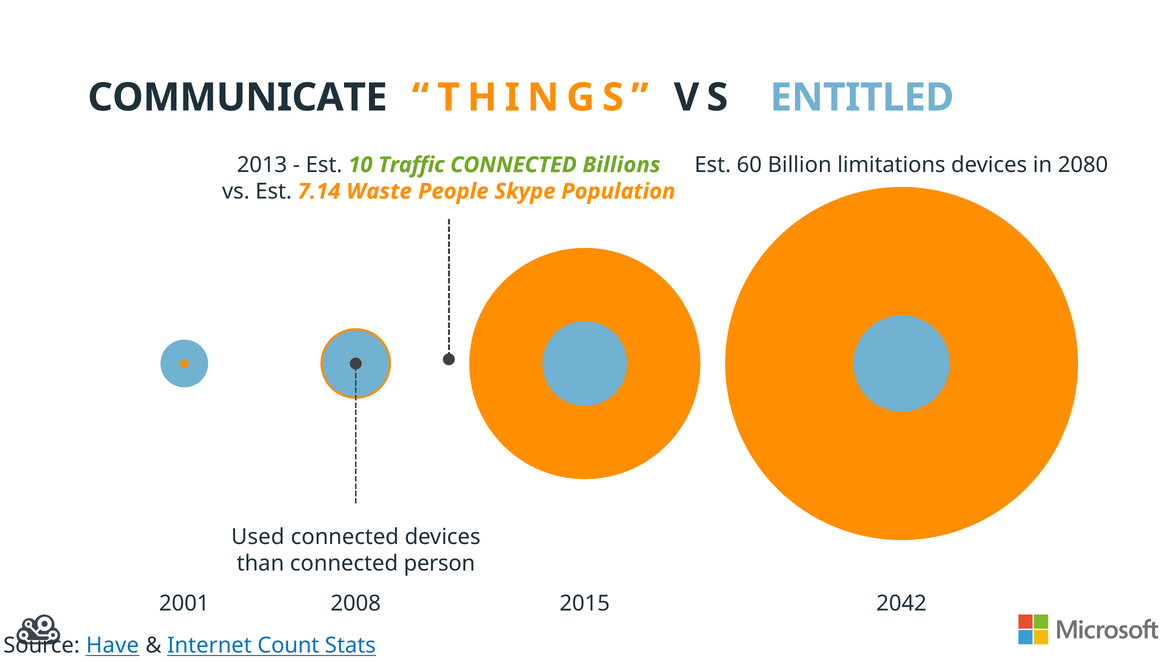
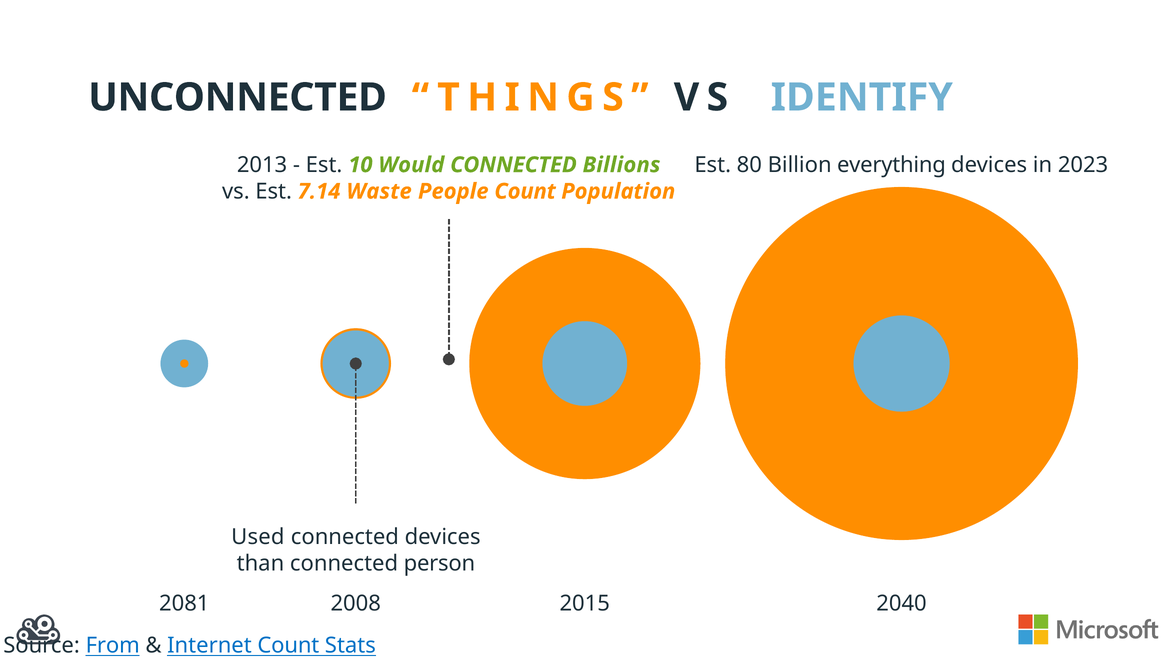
COMMUNICATE: COMMUNICATE -> UNCONNECTED (238, 97)
ENTITLED: ENTITLED -> IDENTIFY (862, 97)
60: 60 -> 80 (749, 165)
limitations: limitations -> everything (891, 165)
2080: 2080 -> 2023 (1083, 165)
Traffic: Traffic -> Would (411, 165)
People Skype: Skype -> Count (525, 191)
2001: 2001 -> 2081 (184, 603)
2042: 2042 -> 2040 (902, 603)
Have: Have -> From (113, 645)
